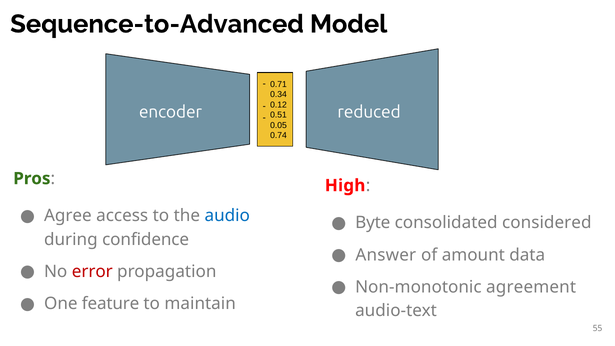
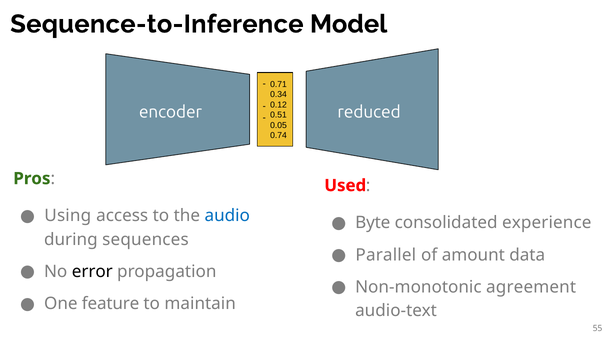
Sequence-to-Advanced: Sequence-to-Advanced -> Sequence-to-Inference (157, 24)
High: High -> Used (345, 185)
Agree: Agree -> Using (68, 216)
considered: considered -> experience (547, 223)
confidence: confidence -> sequences (145, 239)
Answer: Answer -> Parallel (386, 255)
error colour: red -> black (92, 271)
